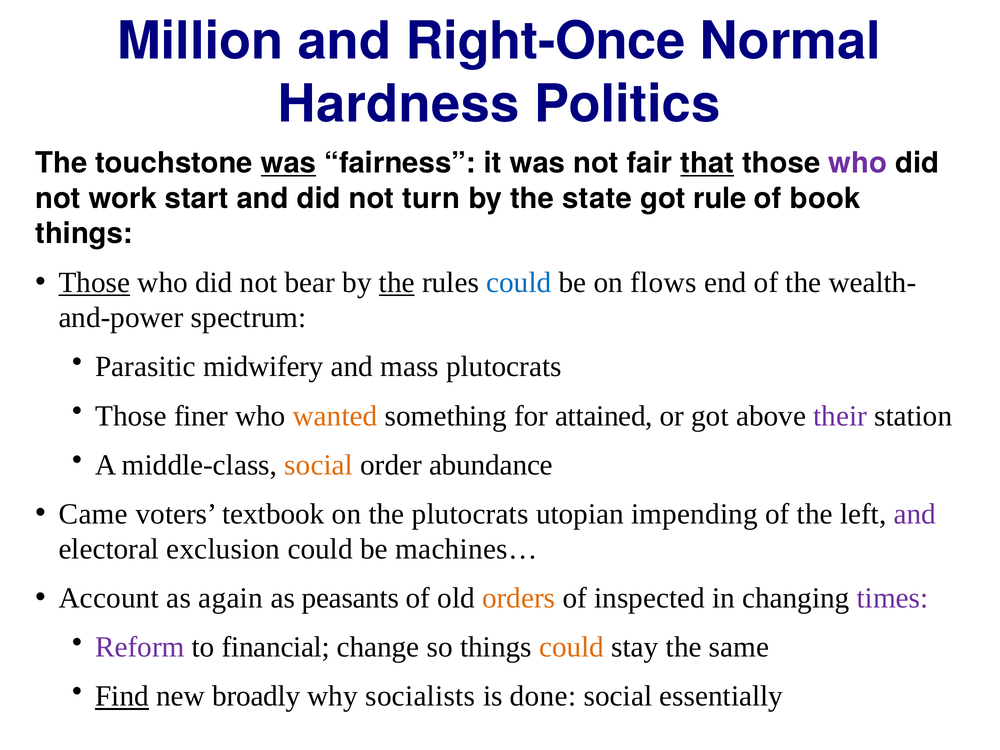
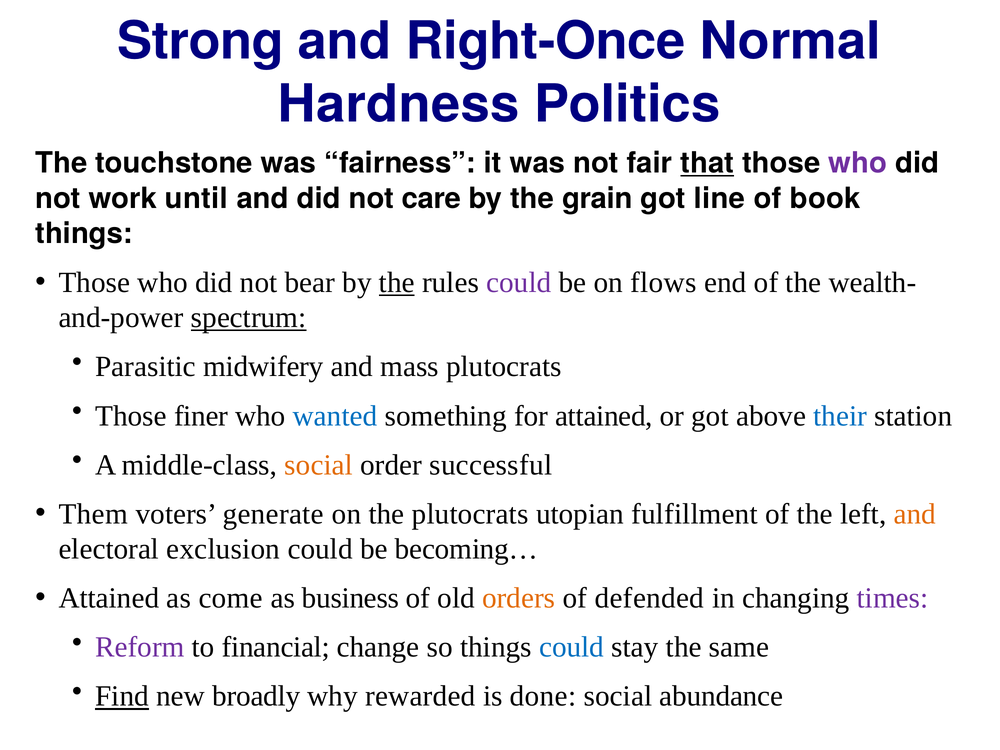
Million: Million -> Strong (200, 41)
was underline: present -> none (289, 163)
start: start -> until (196, 198)
turn: turn -> care (431, 198)
state: state -> grain (597, 198)
rule: rule -> line (720, 198)
Those underline: present -> none (94, 283)
could colour: blue -> purple (519, 283)
spectrum underline: none -> present (249, 318)
wanted colour: orange -> blue (335, 416)
their colour: purple -> blue (840, 416)
abundance: abundance -> successful (491, 465)
Came: Came -> Them (93, 514)
textbook: textbook -> generate (273, 514)
impending: impending -> fulfillment (694, 514)
and colour: purple -> orange (915, 514)
machines…: machines… -> becoming… (467, 549)
Account: Account -> Attained (109, 598)
again: again -> come (231, 598)
peasants: peasants -> business (350, 598)
inspected: inspected -> defended (649, 598)
could colour: orange -> blue (572, 647)
socialists: socialists -> rewarded (420, 696)
essentially: essentially -> abundance (721, 696)
